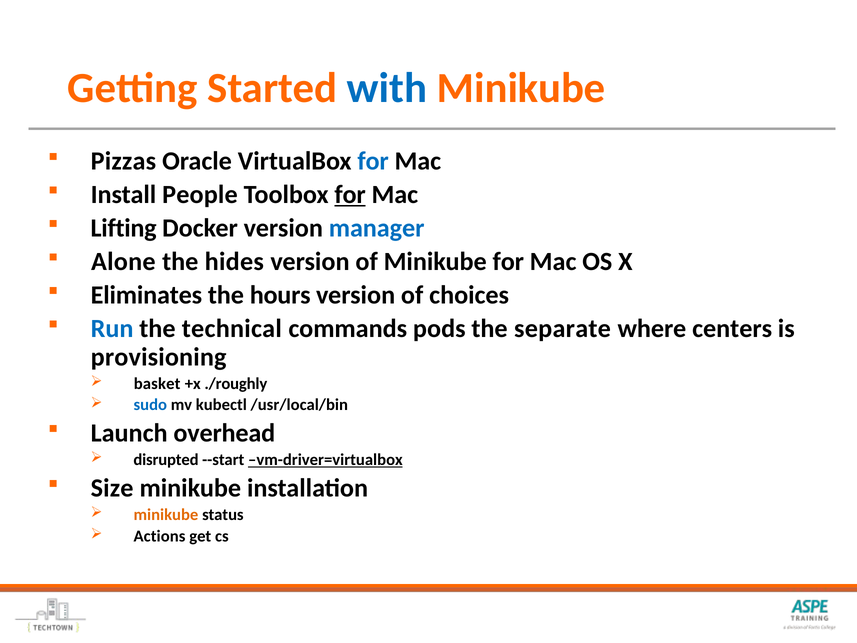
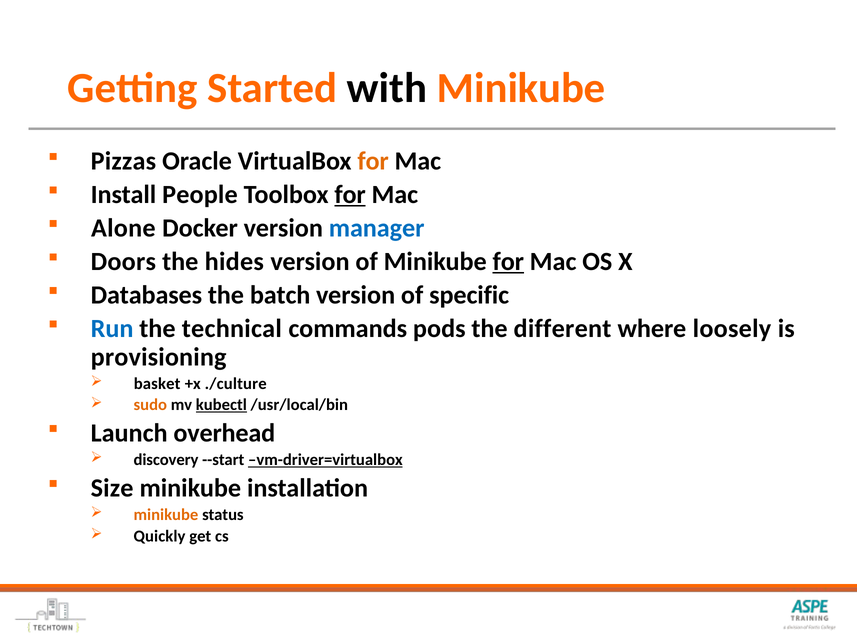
with colour: blue -> black (387, 88)
for colour: blue -> orange (373, 161)
Lifting: Lifting -> Alone (123, 228)
Alone: Alone -> Doors (123, 262)
for underline: none -> present (508, 262)
Eliminates: Eliminates -> Databases (146, 295)
hours: hours -> batch (280, 295)
choices: choices -> specific (469, 295)
separate: separate -> different (563, 329)
centers: centers -> loosely (732, 329)
./roughly: ./roughly -> ./culture (236, 383)
sudo colour: blue -> orange (150, 405)
kubectl underline: none -> present (221, 405)
disrupted: disrupted -> discovery (166, 460)
Actions: Actions -> Quickly (159, 536)
